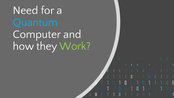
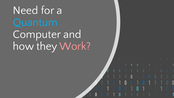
Work colour: light green -> pink (75, 46)
